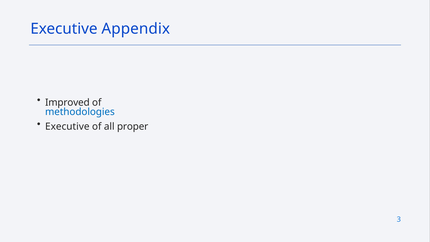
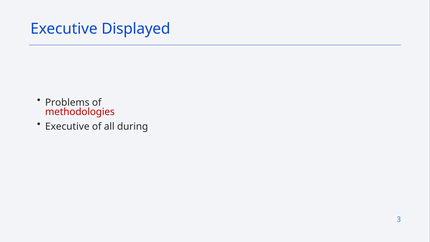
Appendix: Appendix -> Displayed (136, 29)
Improved: Improved -> Problems (67, 103)
methodologies colour: blue -> red (80, 112)
proper: proper -> during (133, 126)
